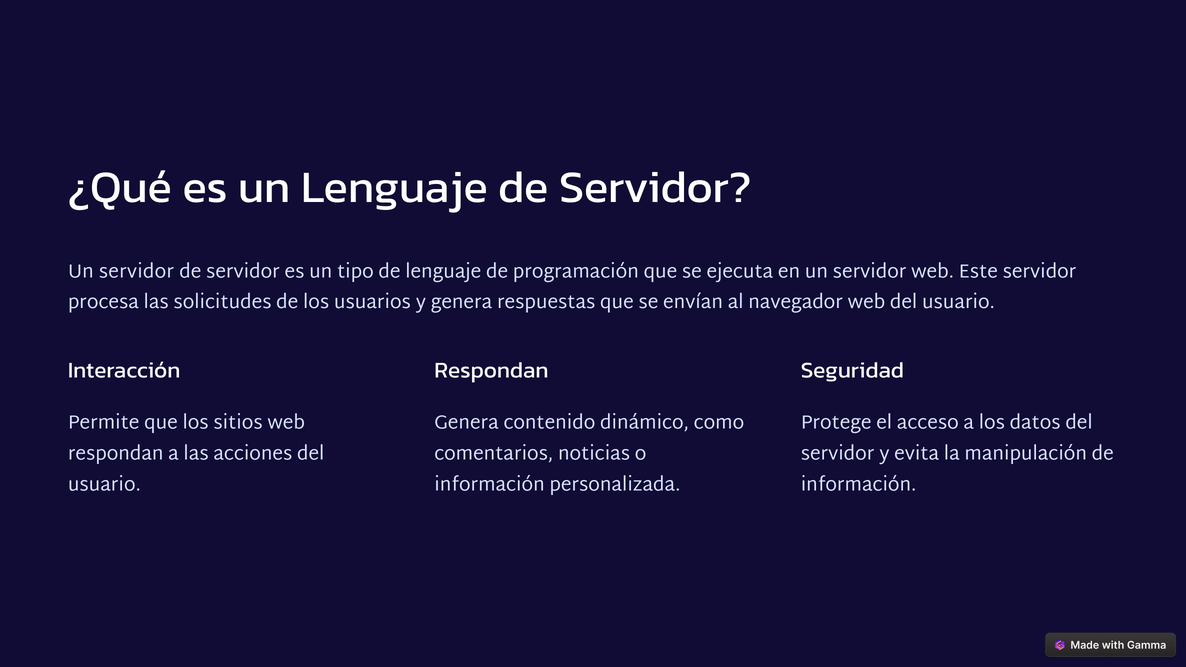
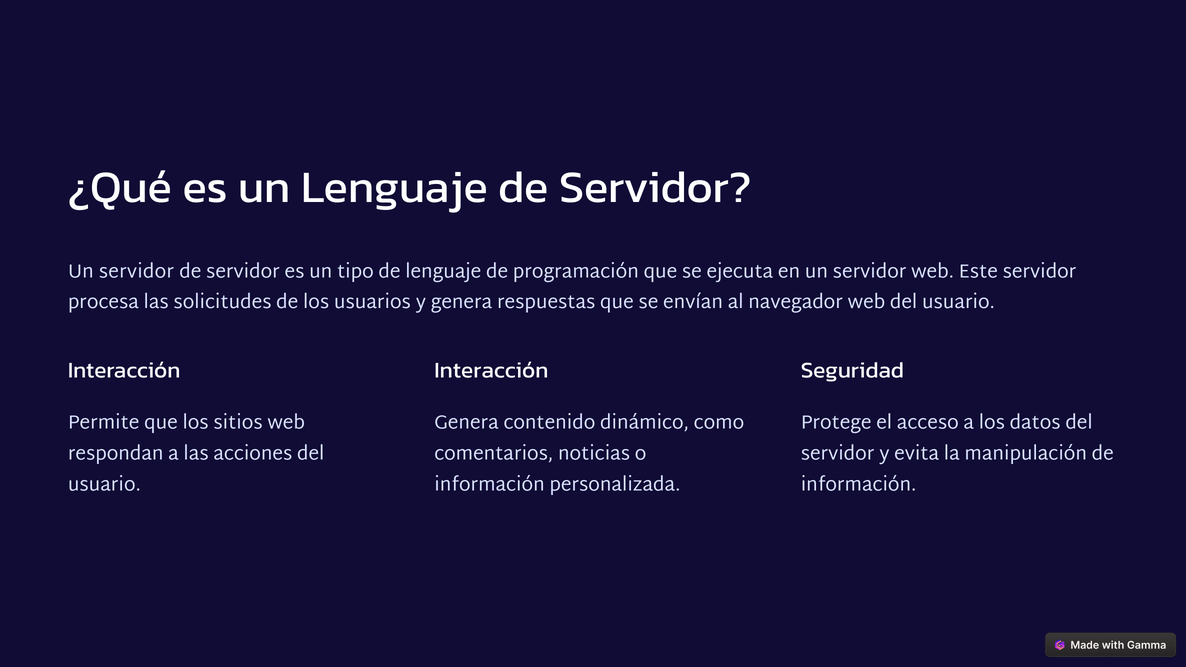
Respondan: Respondan -> Interacción (491, 370)
